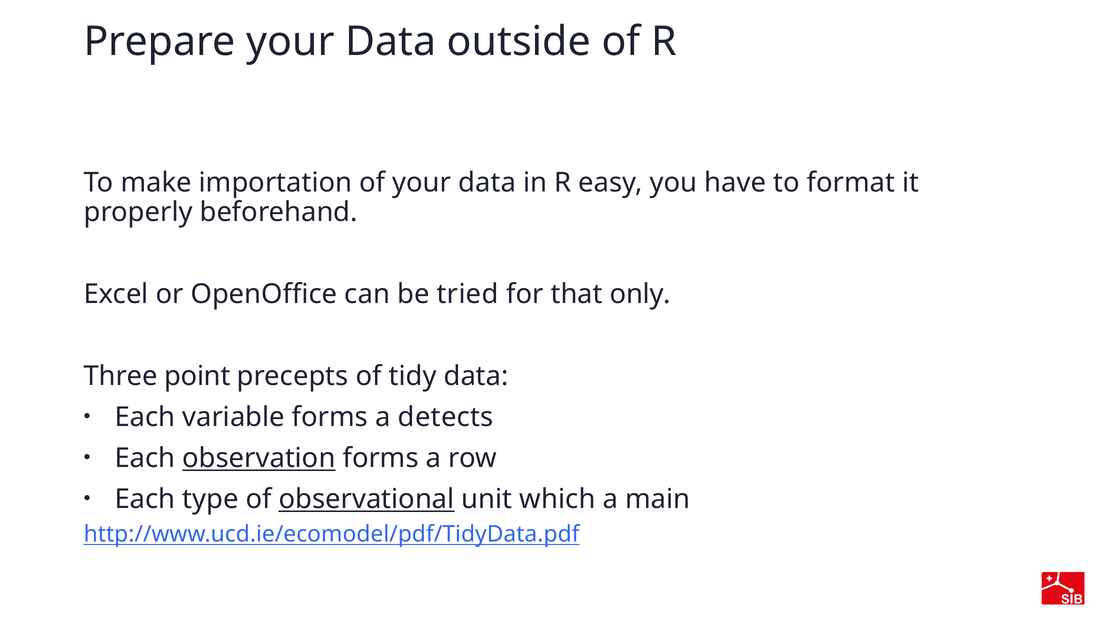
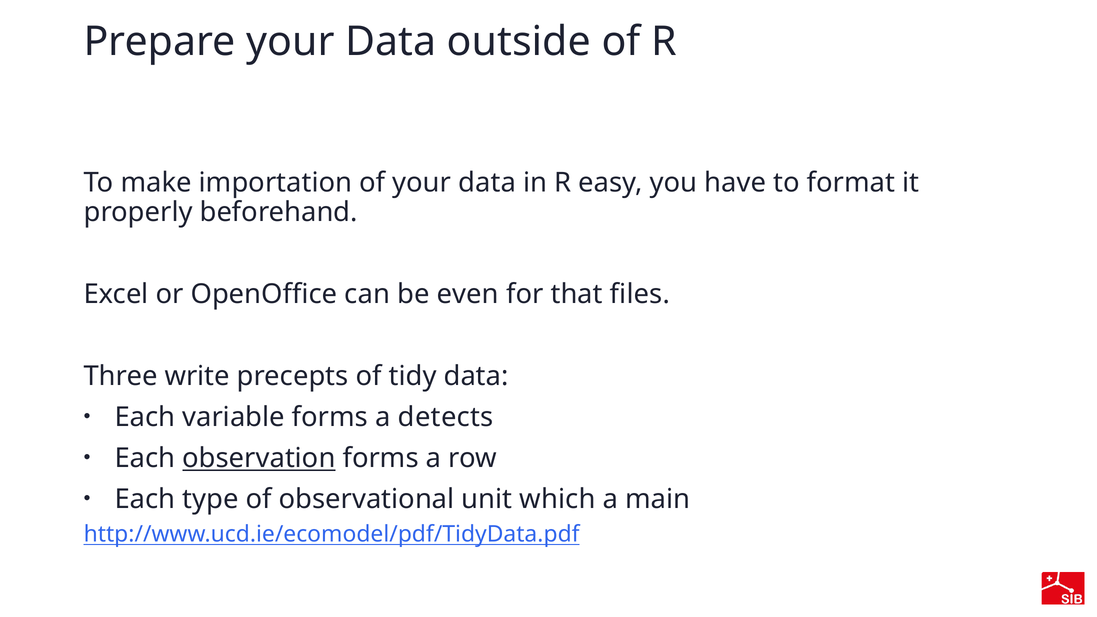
tried: tried -> even (468, 294)
only: only -> files (640, 294)
point: point -> write (197, 376)
observational underline: present -> none (367, 499)
